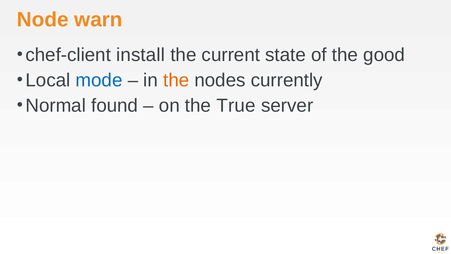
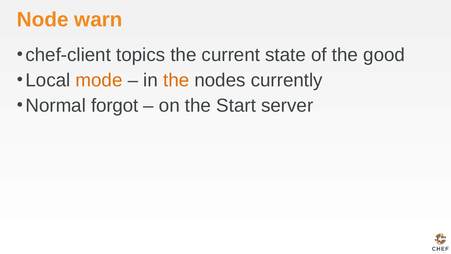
install: install -> topics (141, 55)
mode colour: blue -> orange (99, 80)
found: found -> forgot (115, 106)
True: True -> Start (236, 106)
